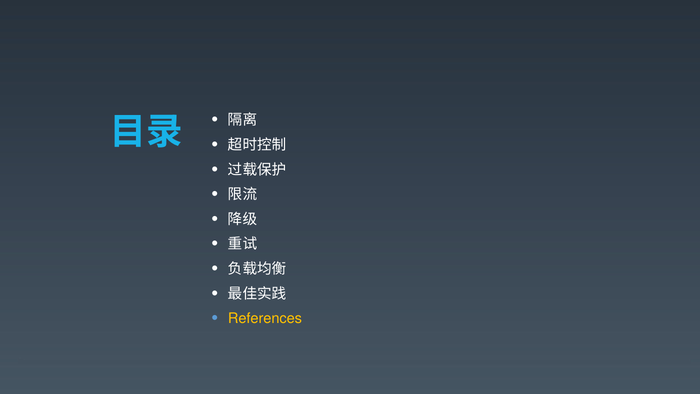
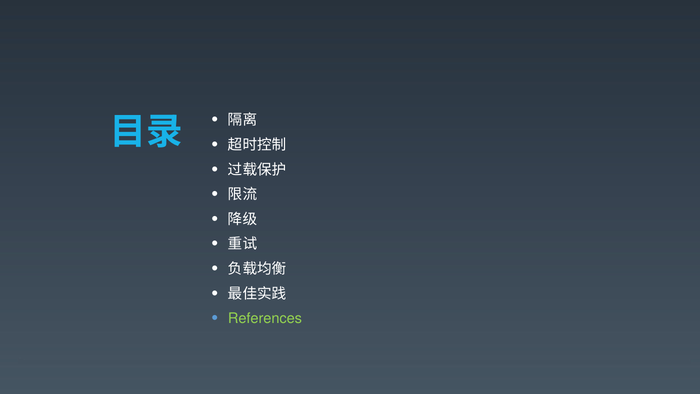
References colour: yellow -> light green (265, 318)
